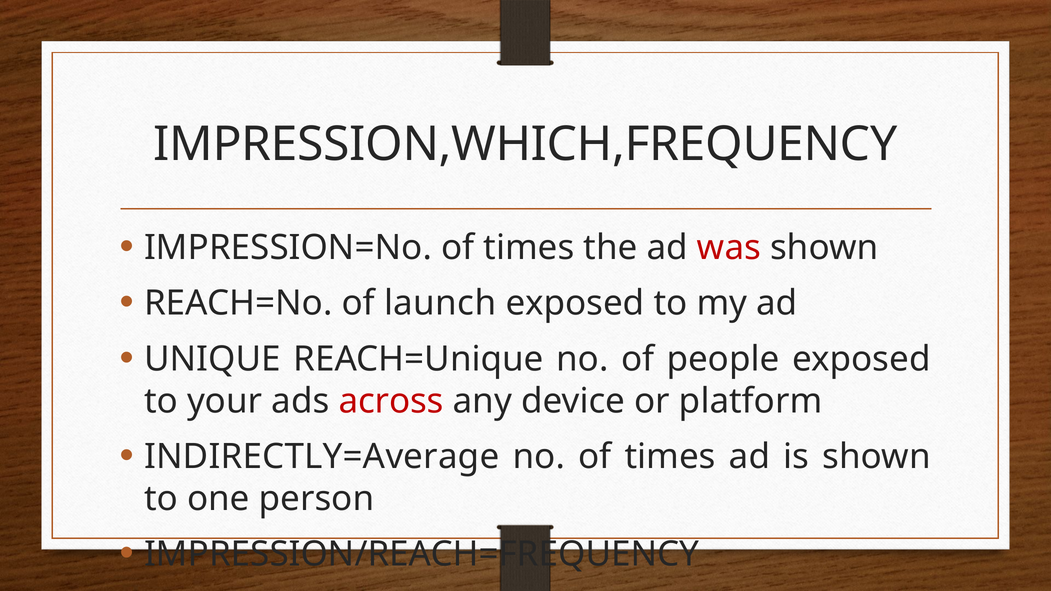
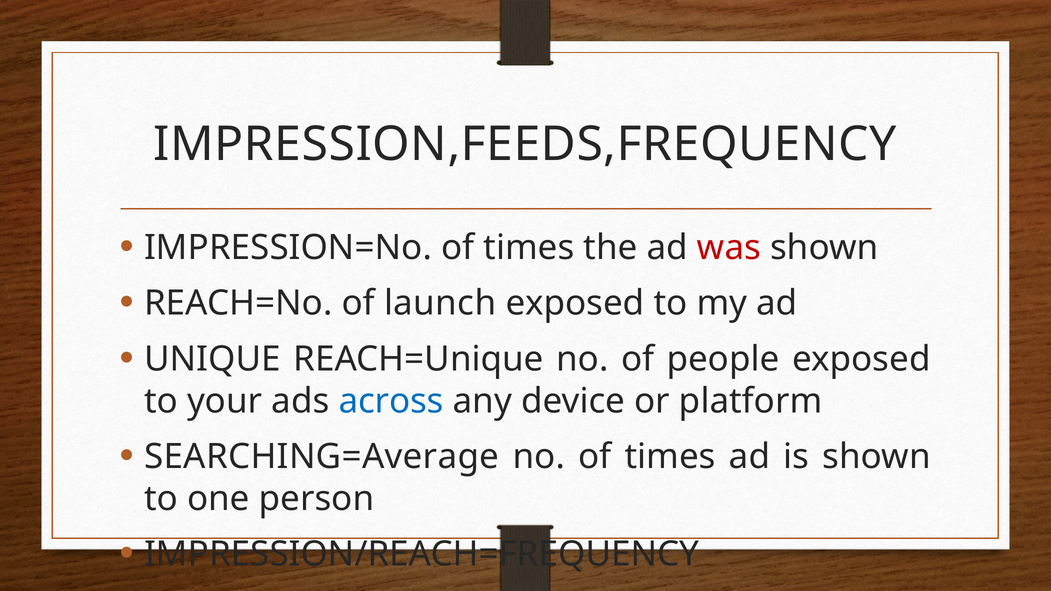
IMPRESSION,WHICH,FREQUENCY: IMPRESSION,WHICH,FREQUENCY -> IMPRESSION,FEEDS,FREQUENCY (525, 144)
across colour: red -> blue (391, 401)
INDIRECTLY=Average: INDIRECTLY=Average -> SEARCHING=Average (322, 457)
